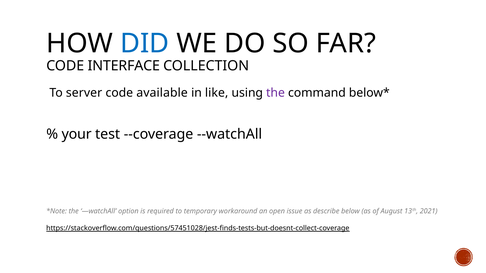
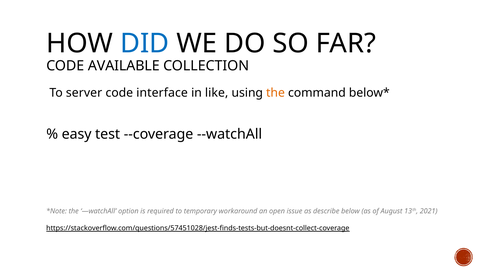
INTERFACE: INTERFACE -> AVAILABLE (124, 66)
available: available -> interface (162, 93)
the colour: purple -> orange (275, 93)
your: your -> easy (77, 134)
